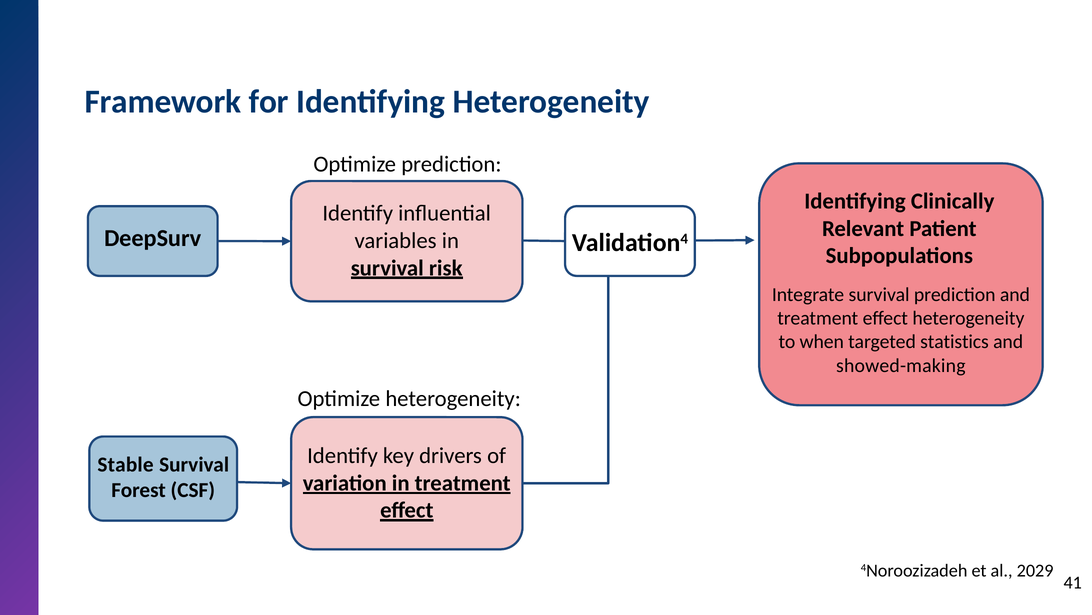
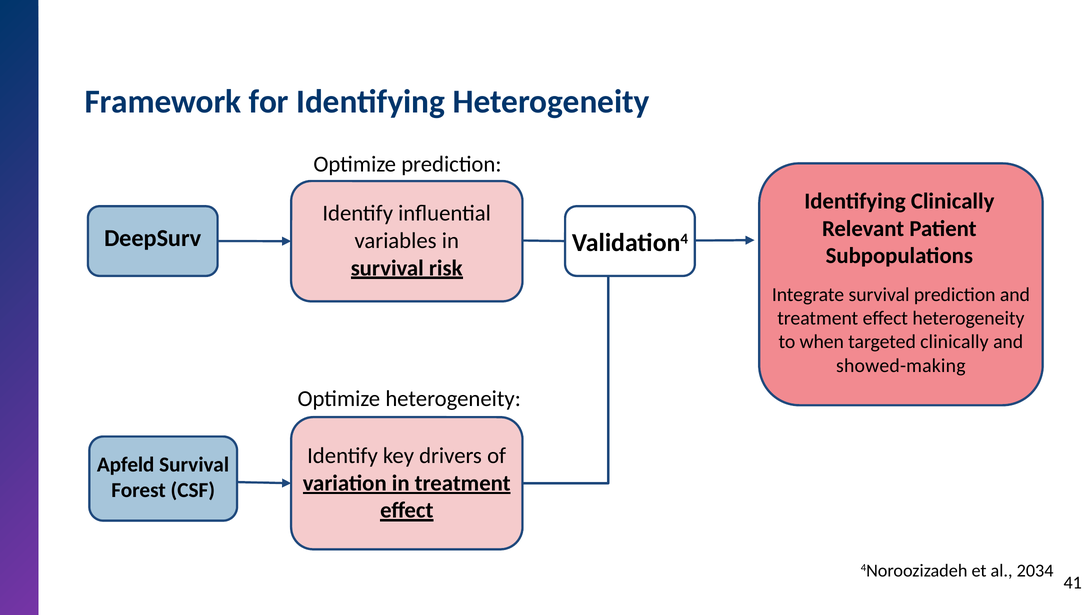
targeted statistics: statistics -> clinically (954, 342)
Stable: Stable -> Apfeld (126, 464)
2029: 2029 -> 2034 (1035, 570)
